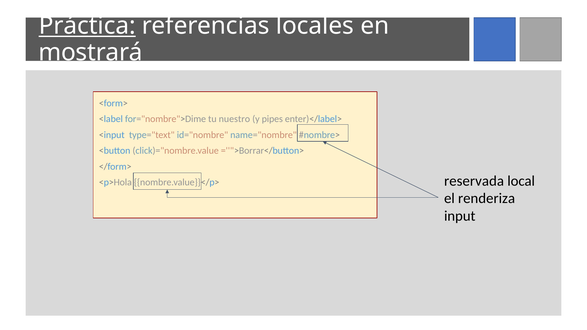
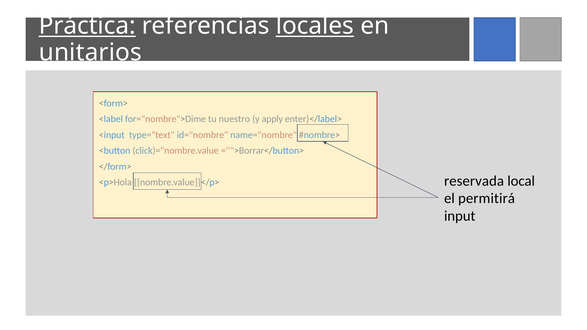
locales underline: none -> present (315, 26)
mostrará: mostrará -> unitarios (90, 52)
pipes: pipes -> apply (272, 119)
renderiza: renderiza -> permitirá (486, 199)
